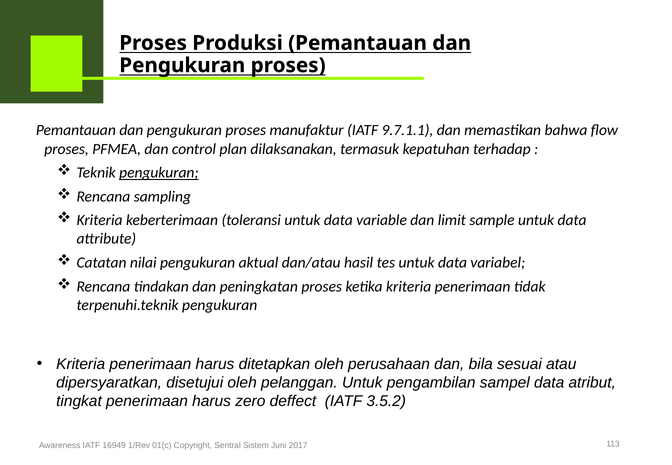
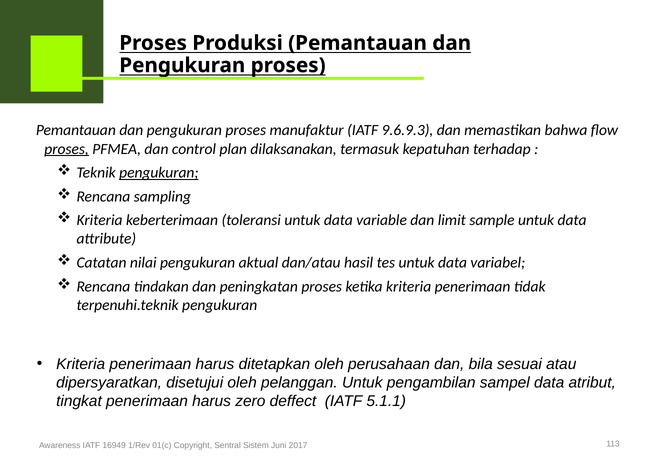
9.7.1.1: 9.7.1.1 -> 9.6.9.3 (407, 130)
proses underline: none -> present (67, 149)
3.5.2: 3.5.2 -> 5.1.1 (386, 402)
